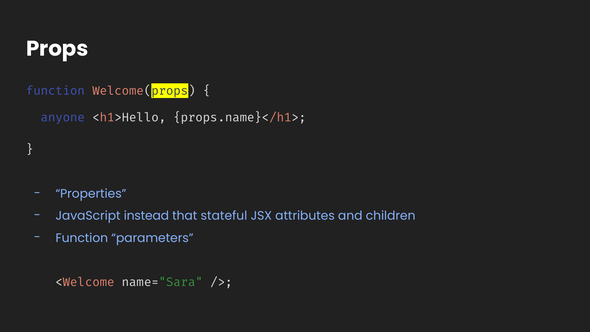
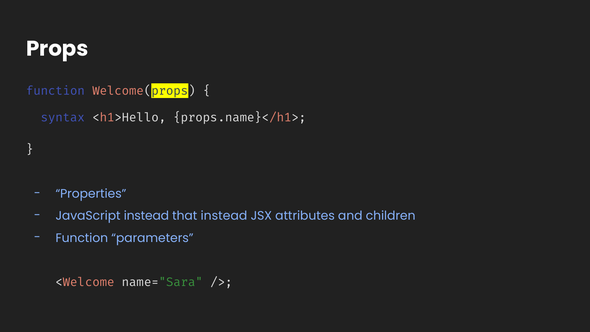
anyone: anyone -> syntax (63, 117)
that stateful: stateful -> instead (224, 216)
